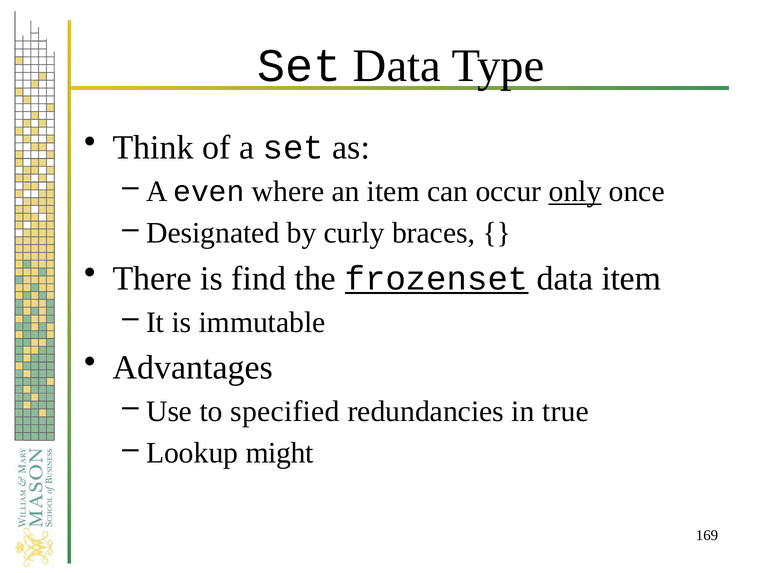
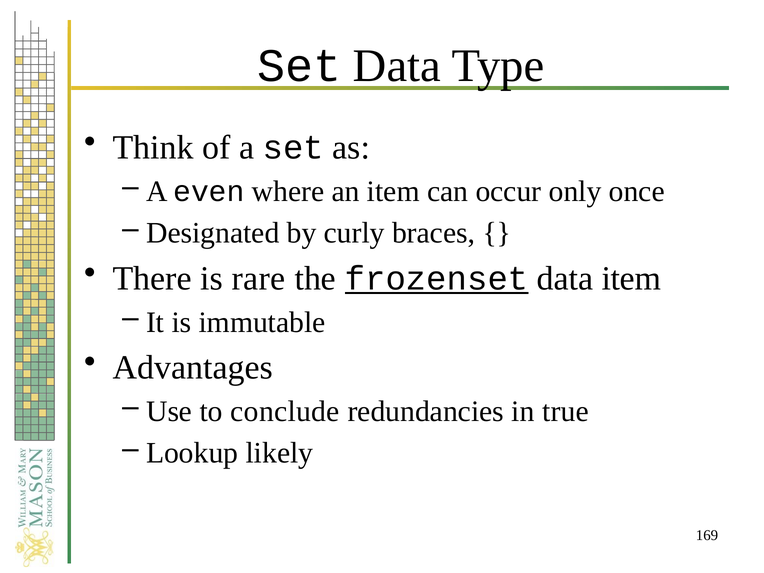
only underline: present -> none (575, 191)
find: find -> rare (259, 278)
specified: specified -> conclude (285, 411)
might: might -> likely (279, 453)
